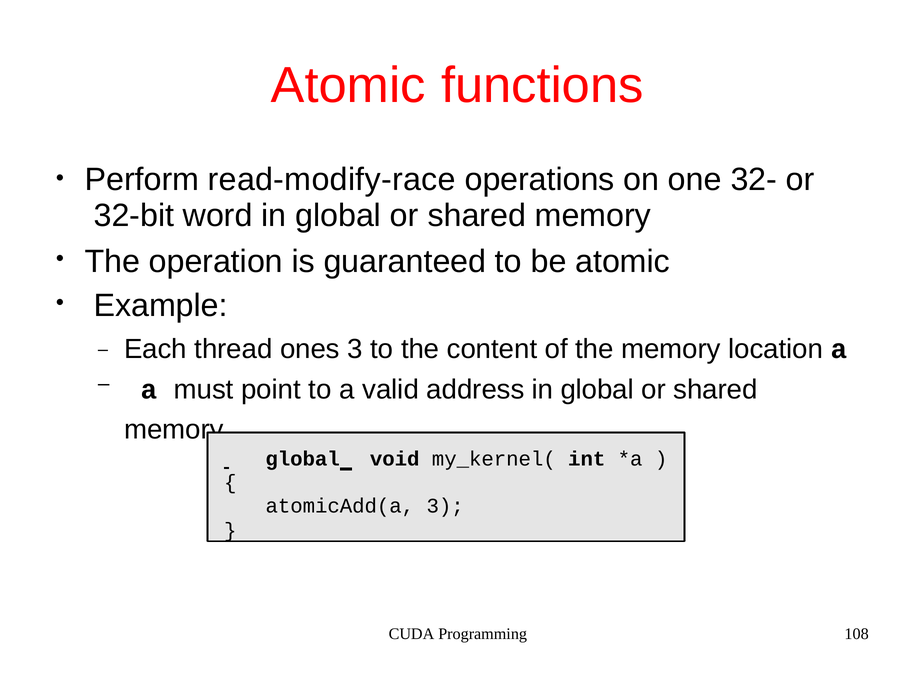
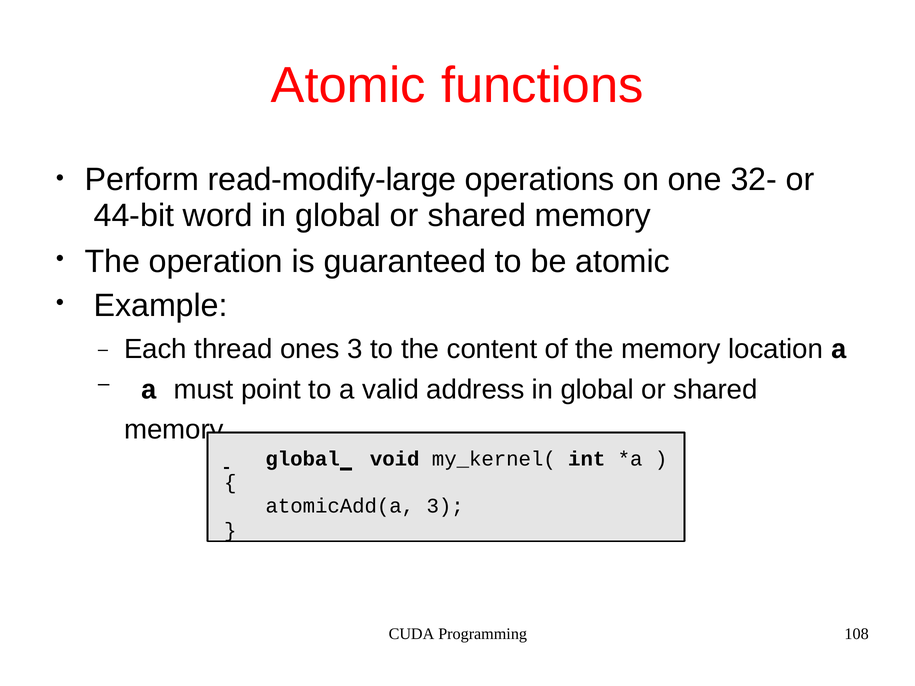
read-modify-race: read-modify-race -> read-modify-large (332, 180)
32-bit: 32-bit -> 44-bit (134, 216)
